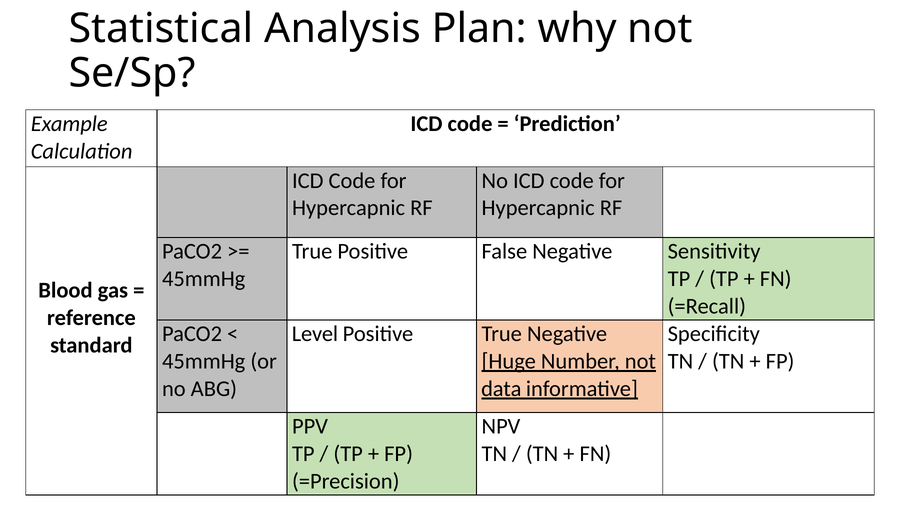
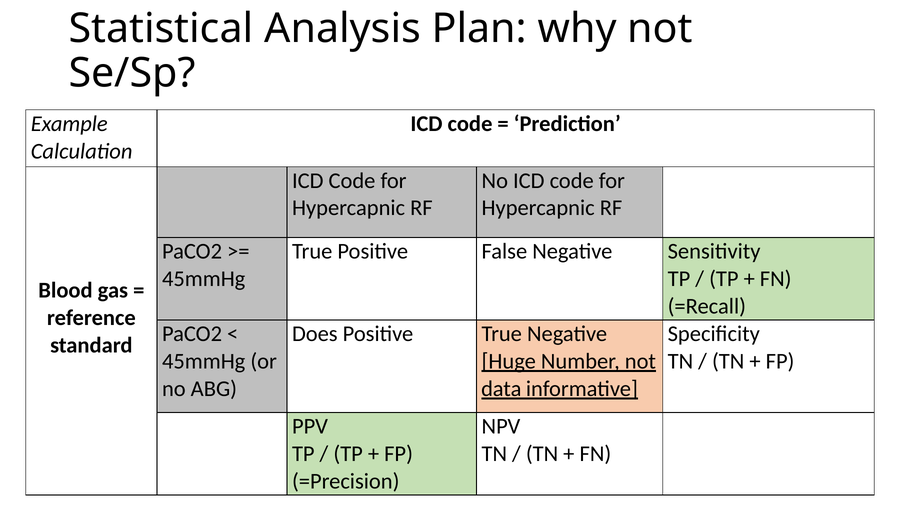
Level: Level -> Does (315, 334)
